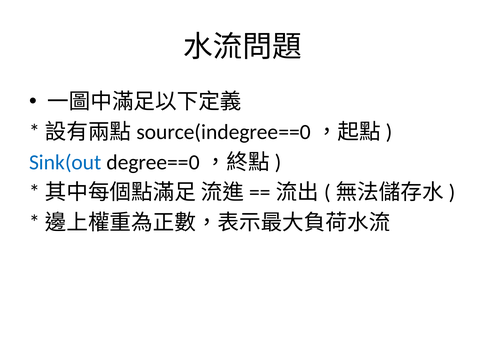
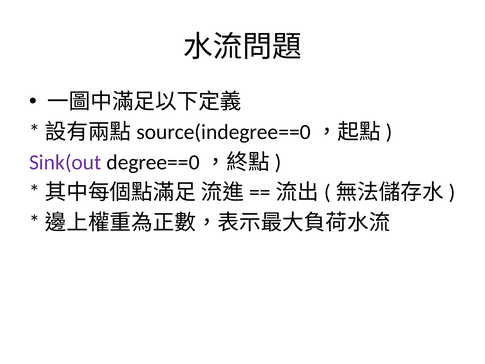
Sink(out colour: blue -> purple (65, 162)
